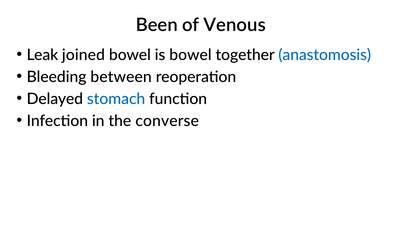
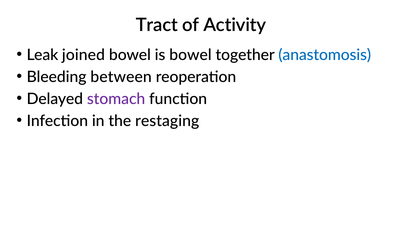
Been: Been -> Tract (157, 25)
Venous: Venous -> Activity (235, 25)
stomach colour: blue -> purple (116, 99)
converse: converse -> restaging (167, 121)
